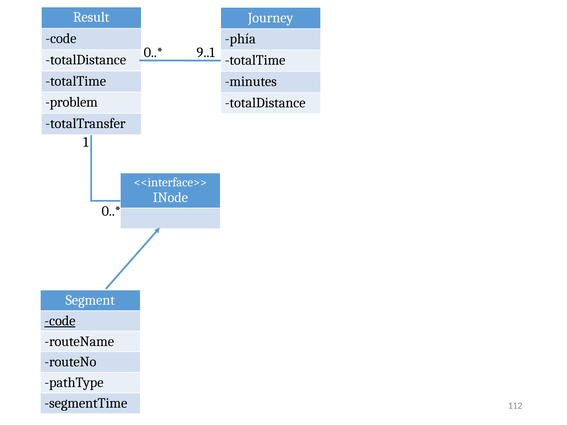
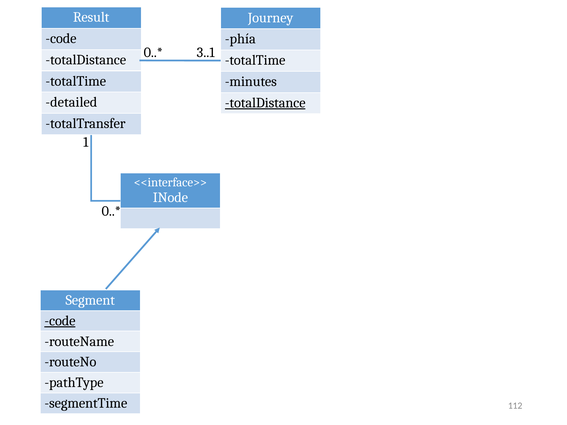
9..1: 9..1 -> 3..1 (206, 52)
problem: problem -> detailed (71, 102)
totalDistance underline: none -> present (265, 103)
